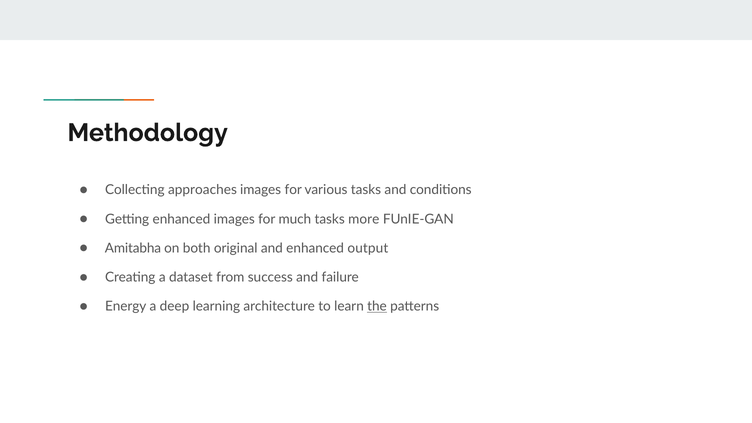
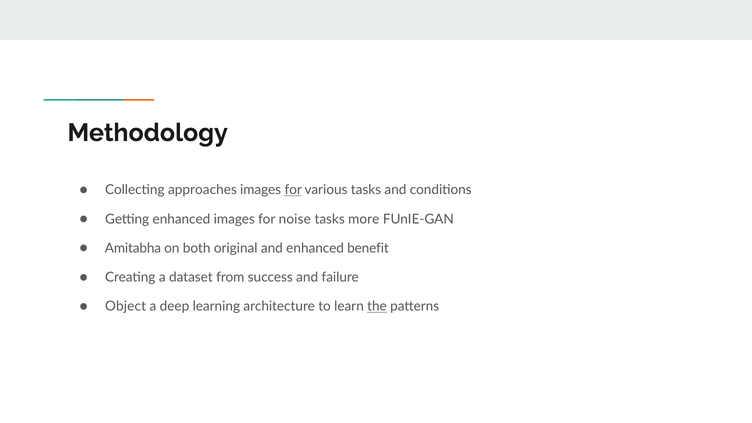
for underline: none -> present (293, 190)
much: much -> noise (295, 219)
output: output -> benefit (368, 248)
Energy: Energy -> Object (126, 306)
